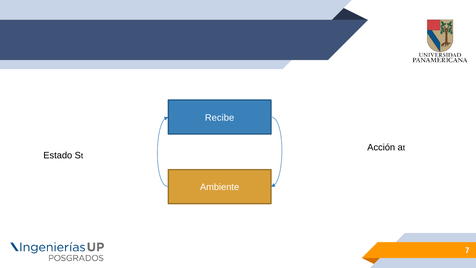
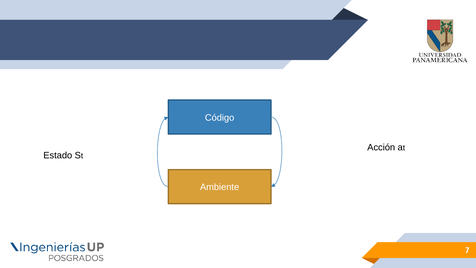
Recibe: Recibe -> Código (220, 118)
